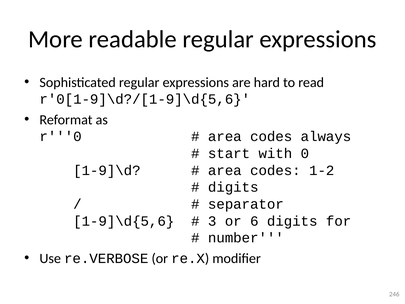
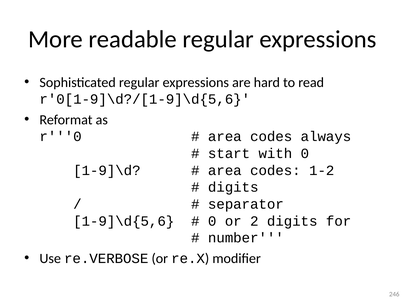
3: 3 -> 0 (212, 221)
6: 6 -> 2 (254, 221)
